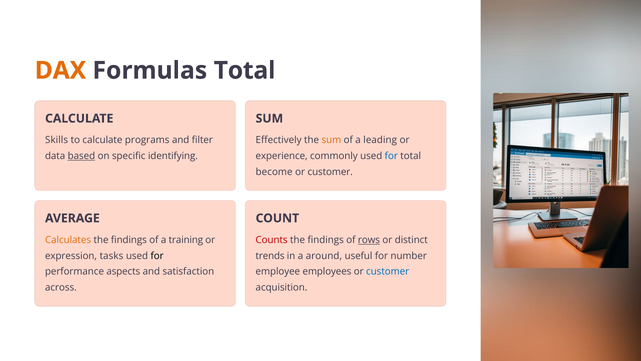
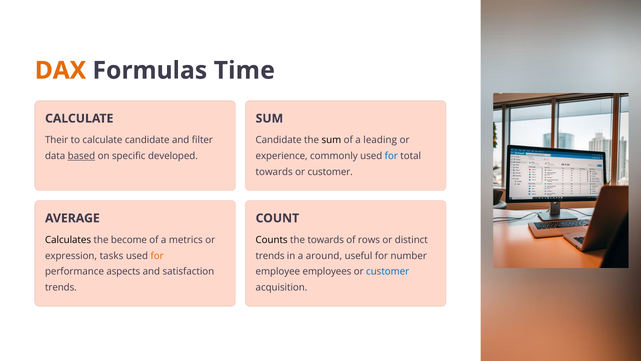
Formulas Total: Total -> Time (244, 70)
Skills: Skills -> Their (57, 140)
calculate programs: programs -> candidate (147, 140)
Effectively: Effectively -> Candidate (279, 140)
sum colour: orange -> black (331, 140)
identifying: identifying -> developed (173, 156)
become: become -> towards (274, 172)
Calculates colour: orange -> black (68, 240)
findings: findings -> become (129, 240)
training: training -> metrics (186, 240)
Counts colour: red -> black (272, 240)
findings: findings -> towards (326, 240)
rows underline: present -> none (369, 240)
for colour: black -> orange (157, 256)
across: across -> trends (61, 287)
